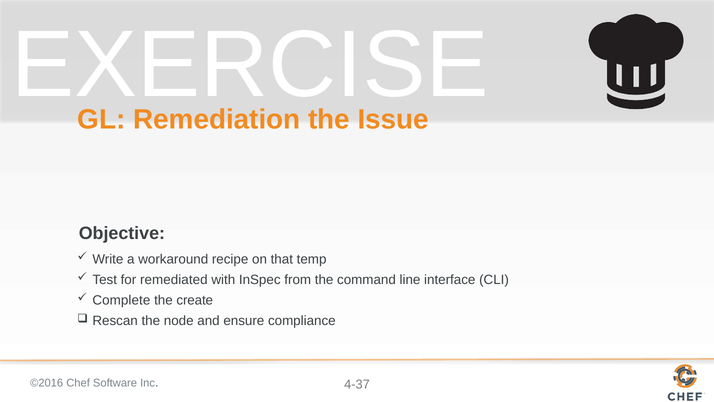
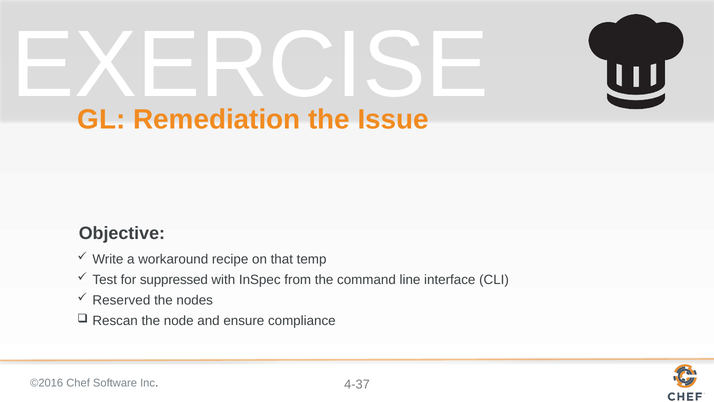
remediated: remediated -> suppressed (174, 280)
Complete: Complete -> Reserved (121, 300)
create: create -> nodes (195, 300)
